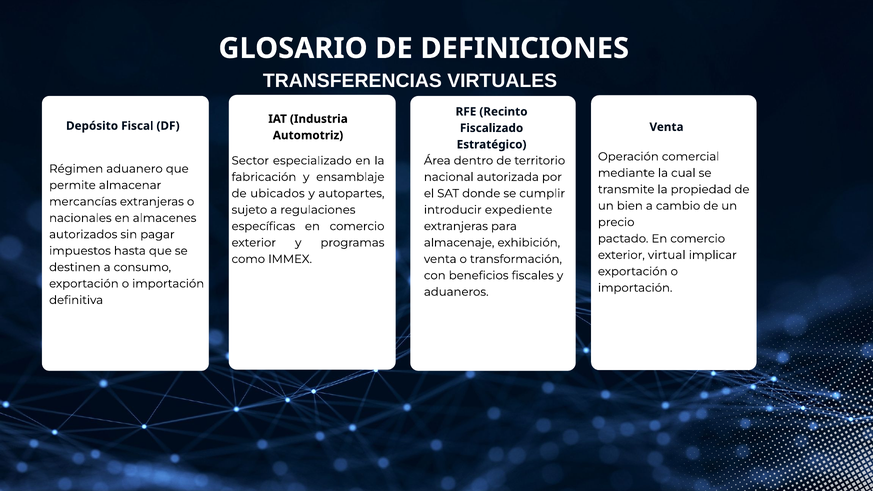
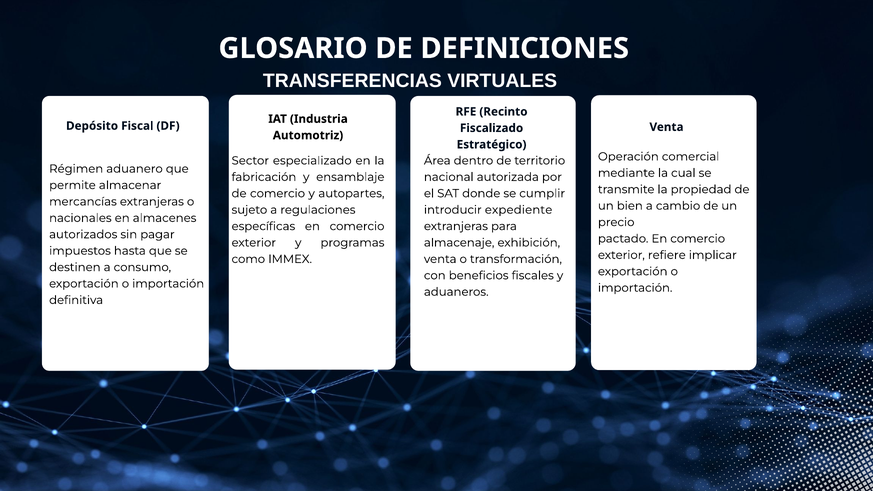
de ubicados: ubicados -> comercio (278, 193)
virtual: virtual -> refiere (667, 255)
